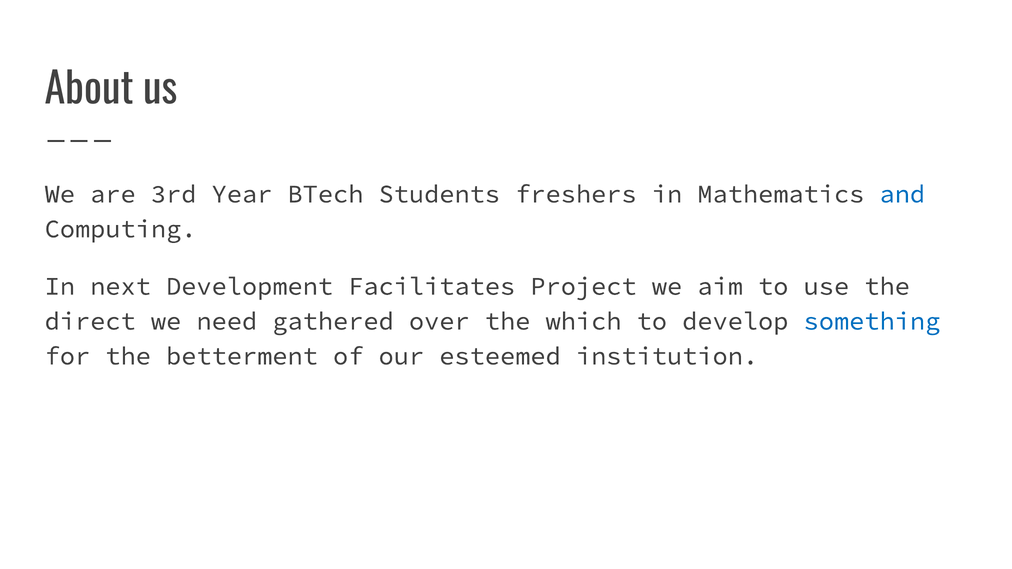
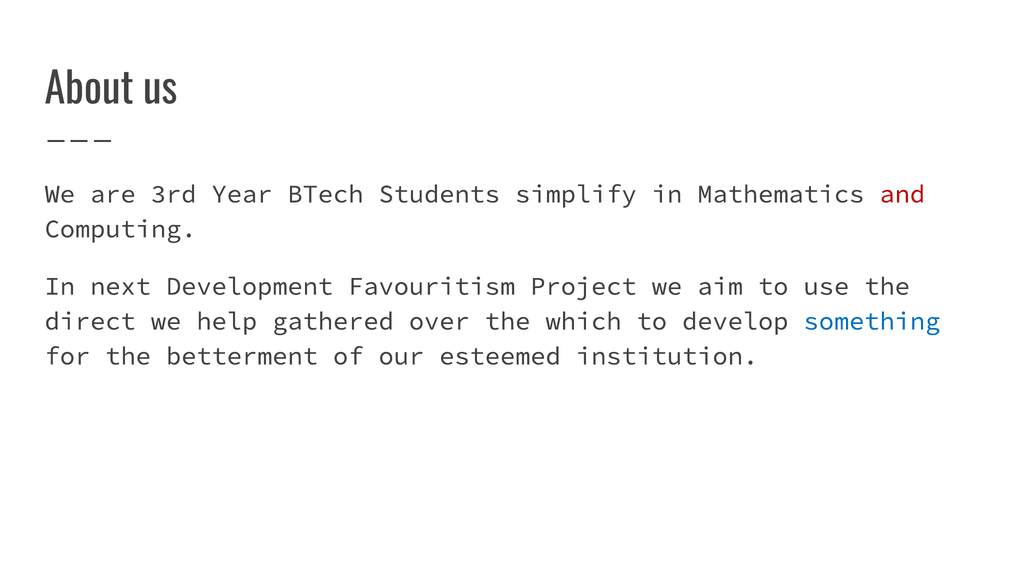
freshers: freshers -> simplify (576, 194)
and colour: blue -> red (902, 194)
Facilitates: Facilitates -> Favouritism (432, 286)
need: need -> help (227, 321)
